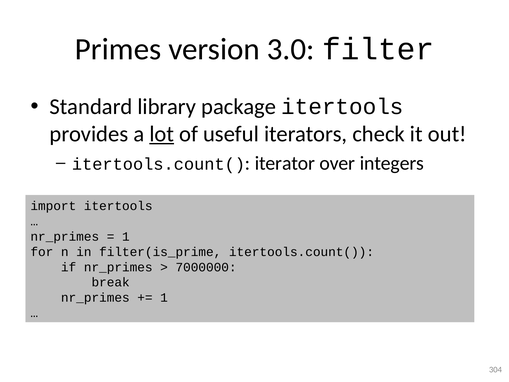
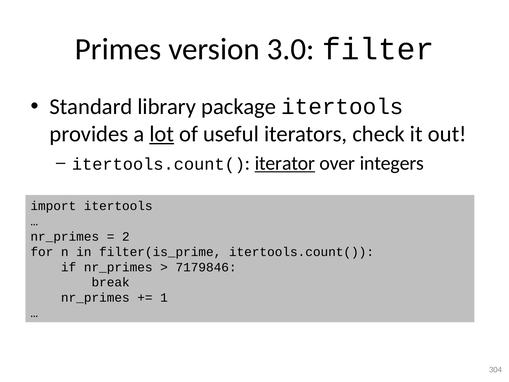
iterator underline: none -> present (285, 163)
1: 1 -> 2 (126, 236)
7000000: 7000000 -> 7179846 (206, 267)
